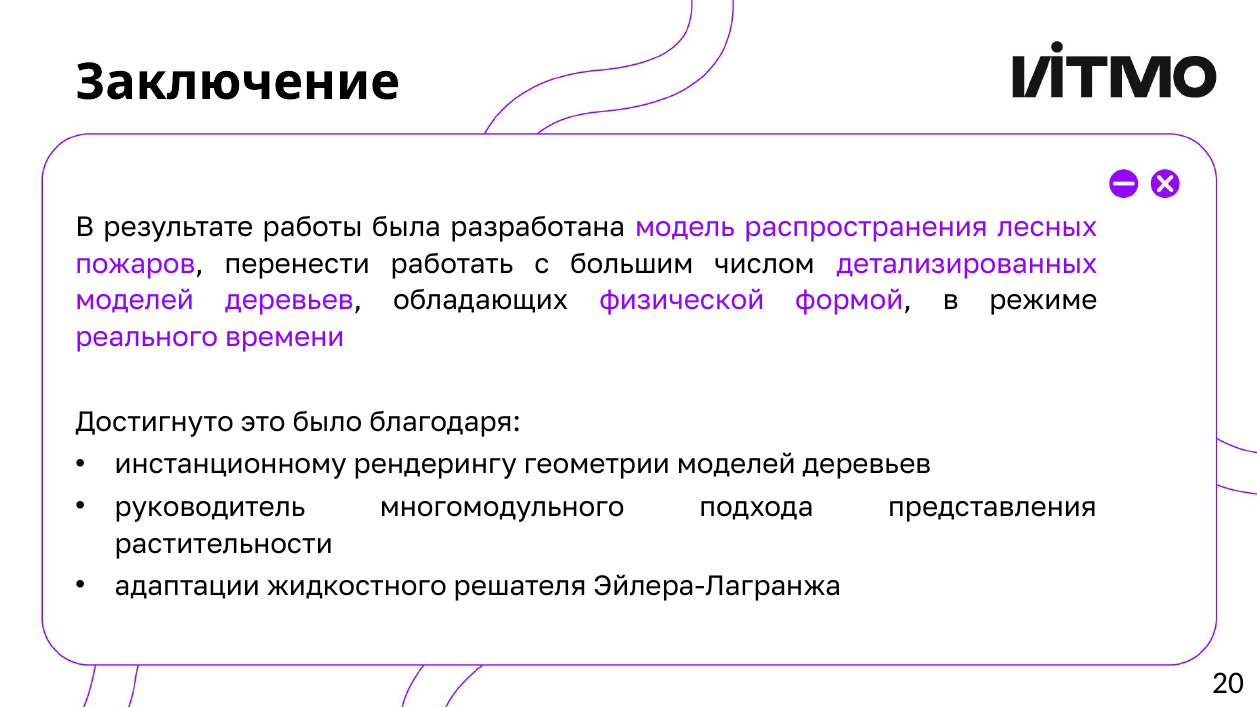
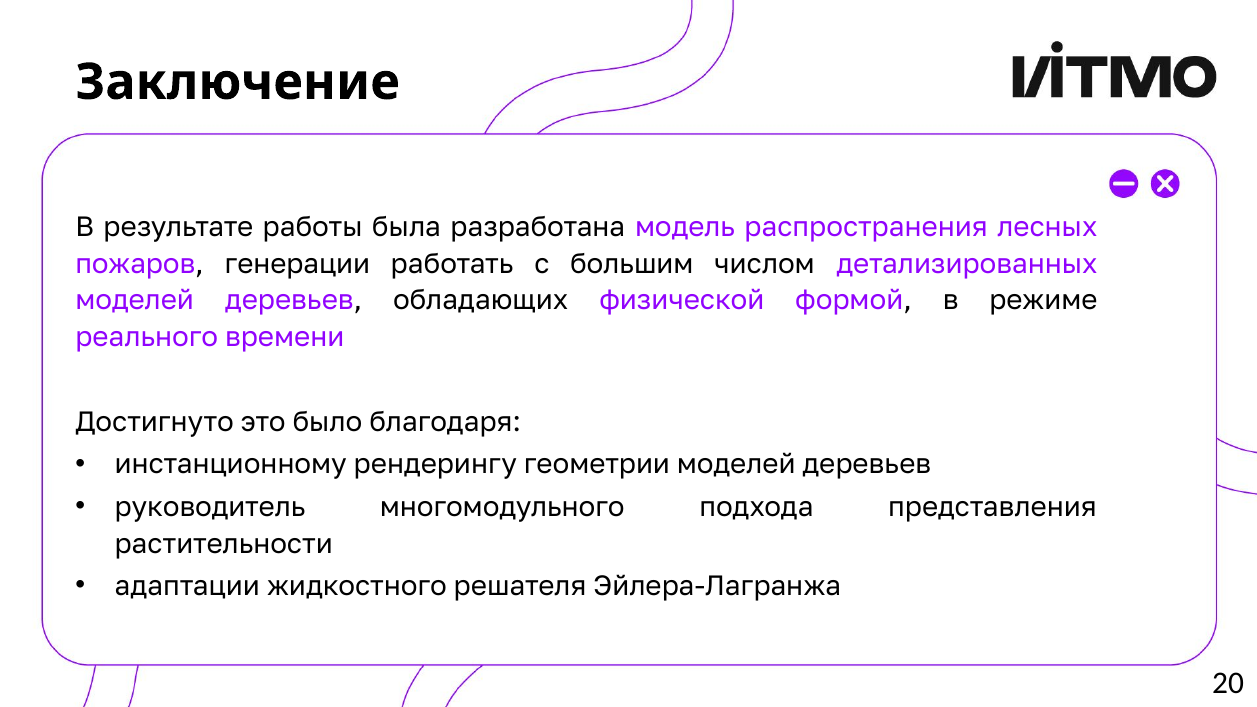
перенести: перенести -> генерации (297, 264)
